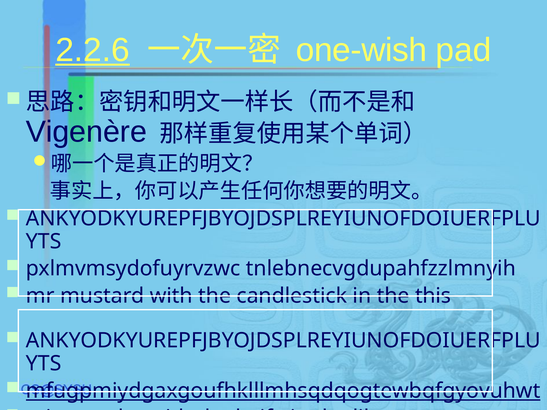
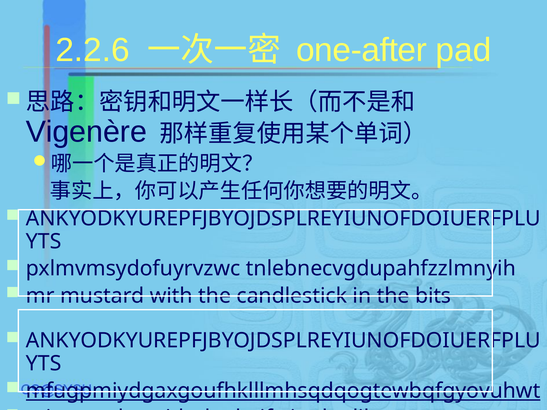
2.2.6 underline: present -> none (92, 50)
one-wish: one-wish -> one-after (362, 50)
this: this -> bits (433, 296)
